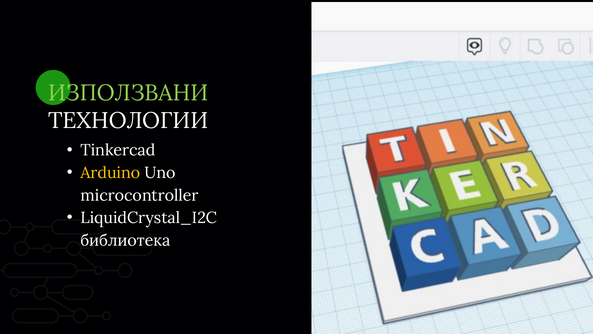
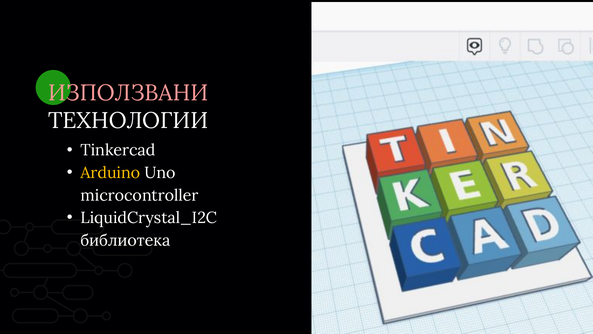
ИЗПОЛЗВАНИ colour: light green -> pink (128, 93)
